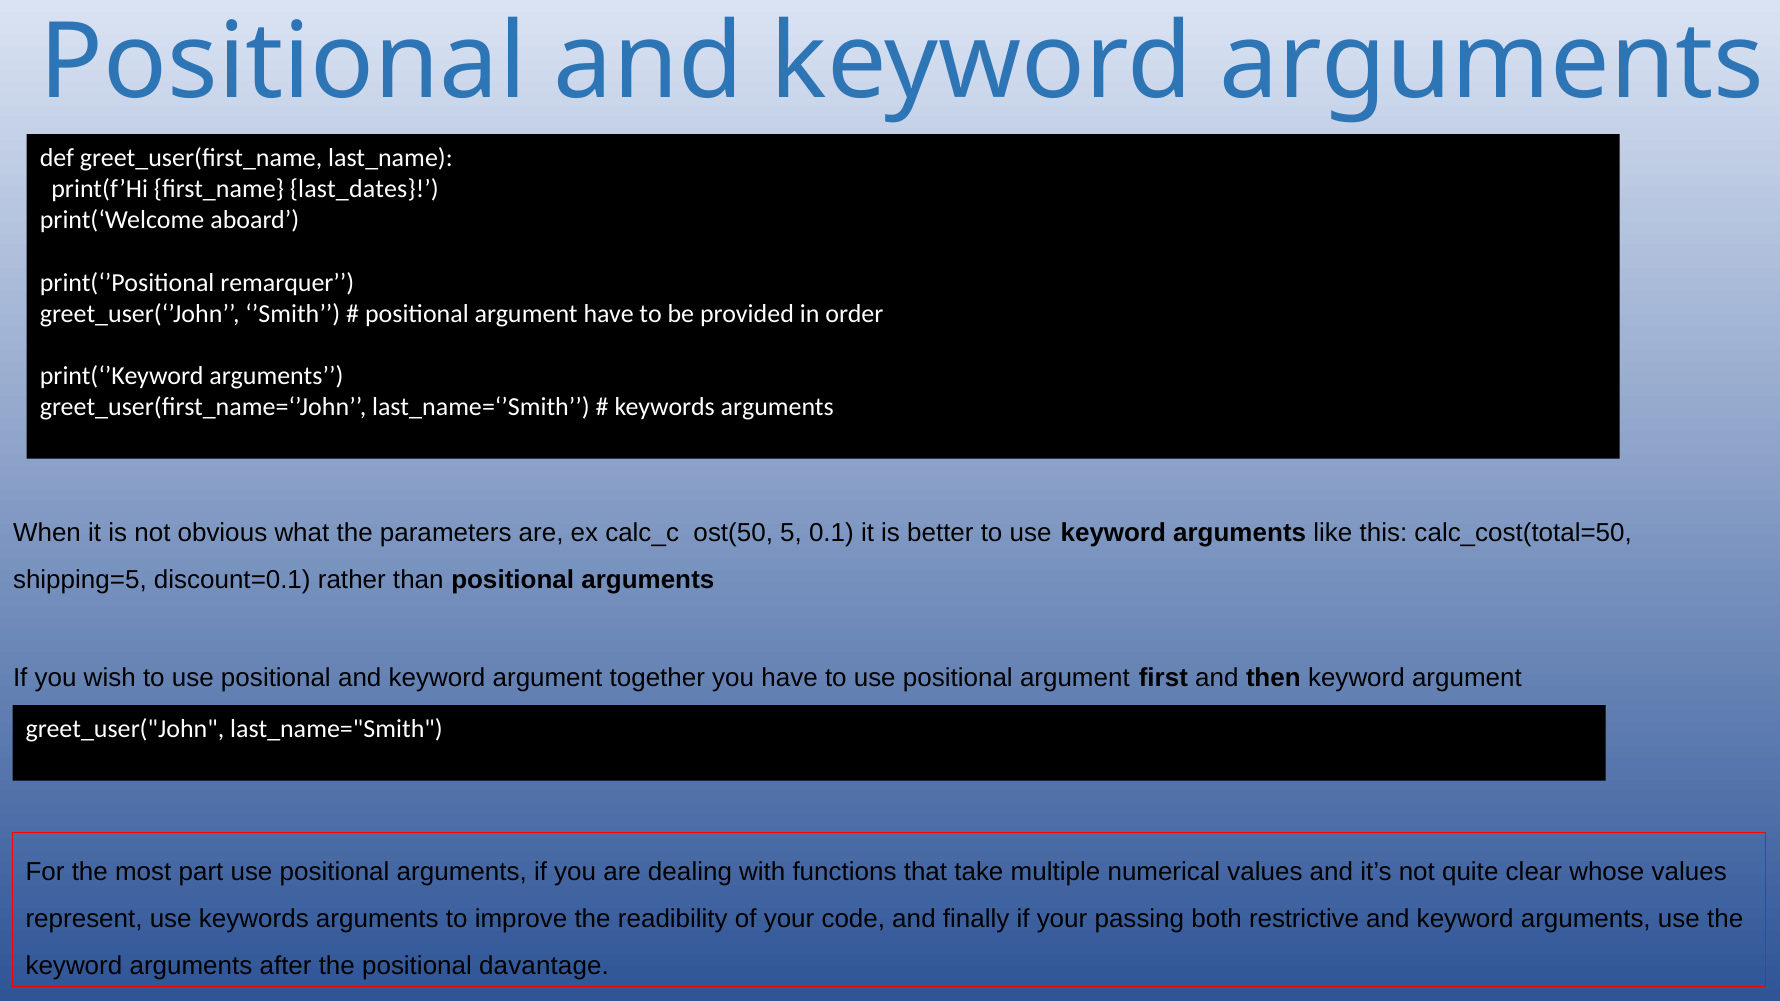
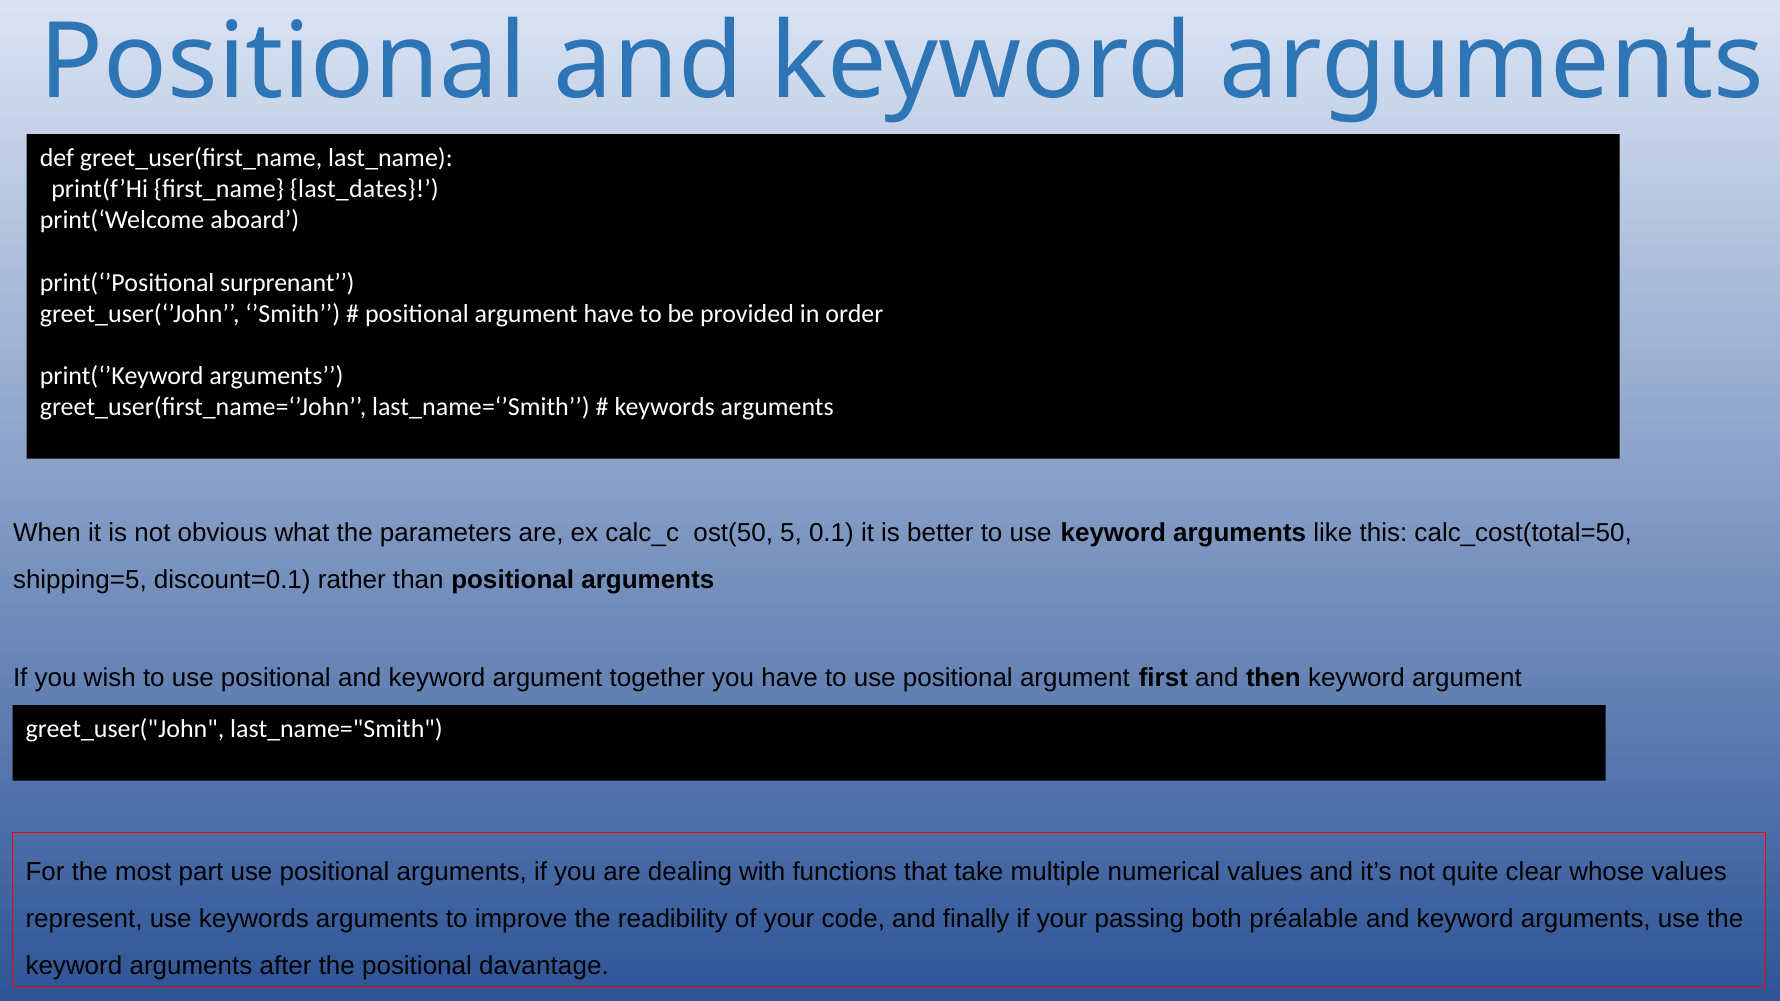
remarquer: remarquer -> surprenant (287, 283)
restrictive: restrictive -> préalable (1304, 919)
